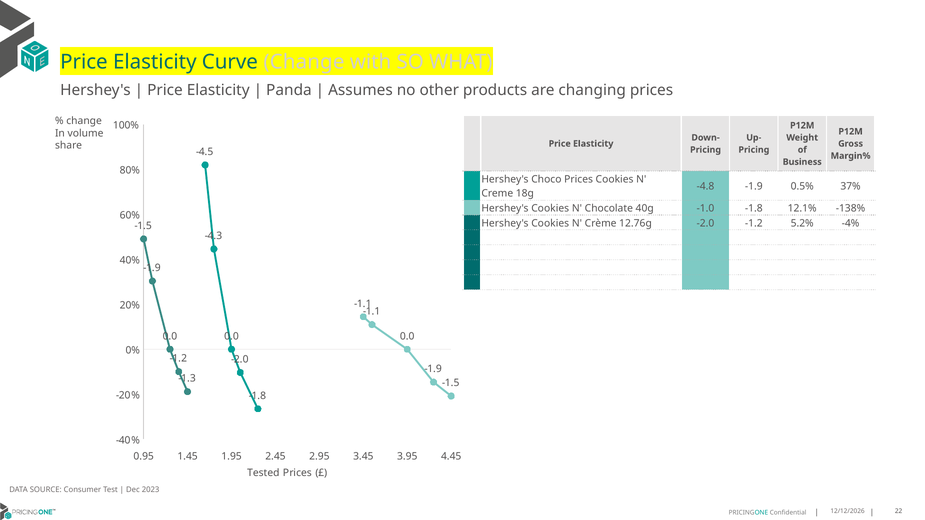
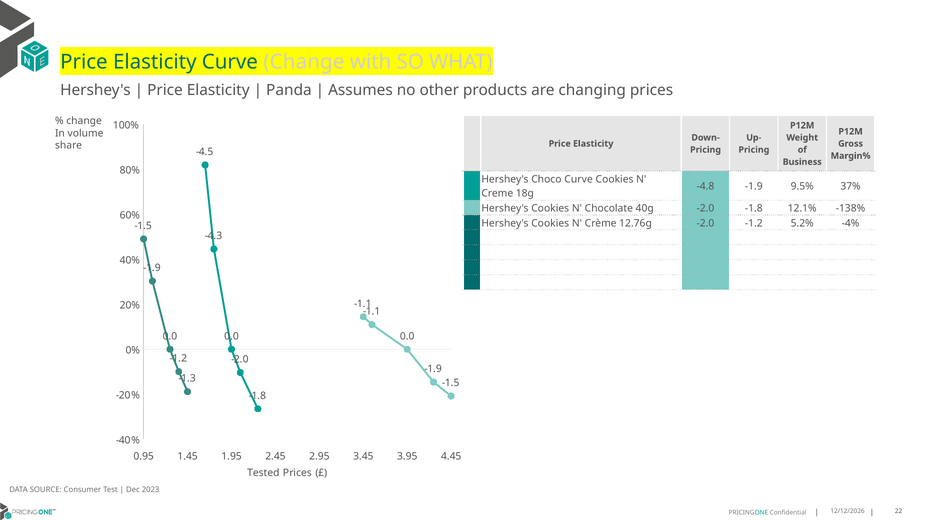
Choco Prices: Prices -> Curve (579, 179)
0.5%: 0.5% -> 9.5% (802, 186)
40g -1.0: -1.0 -> -2.0 (705, 208)
